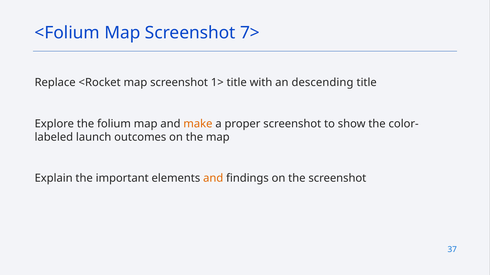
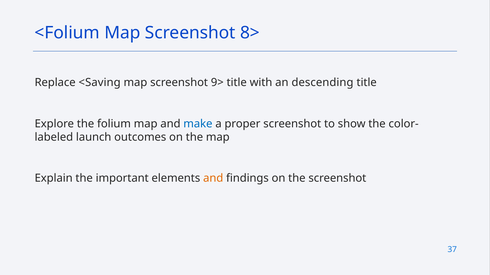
7>: 7> -> 8> (250, 33)
<Rocket: <Rocket -> <Saving (100, 83)
1>: 1> -> 9> (217, 83)
make colour: orange -> blue (198, 124)
